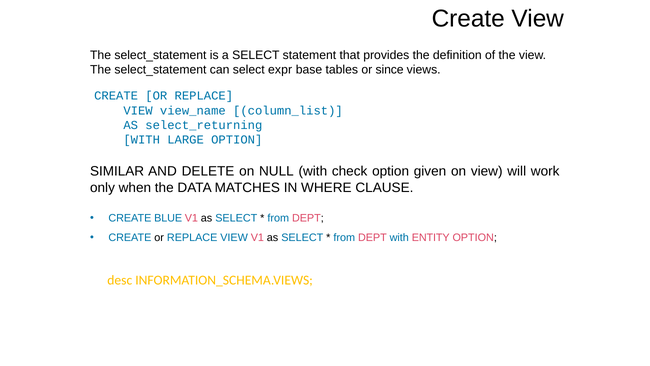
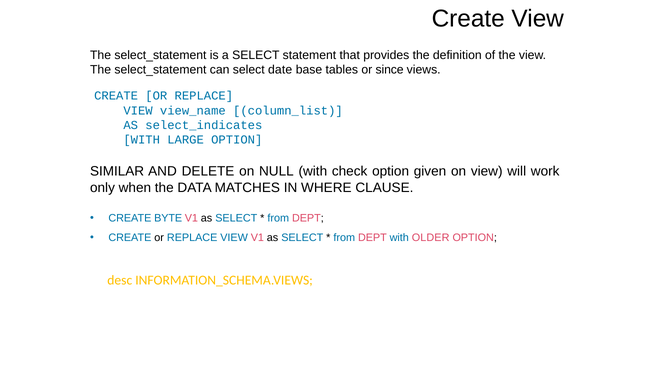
expr: expr -> date (280, 70)
select_returning: select_returning -> select_indicates (204, 125)
BLUE: BLUE -> BYTE (168, 218)
ENTITY: ENTITY -> OLDER (431, 238)
